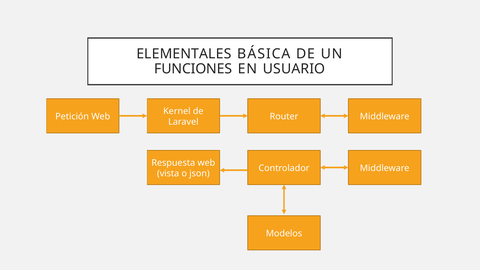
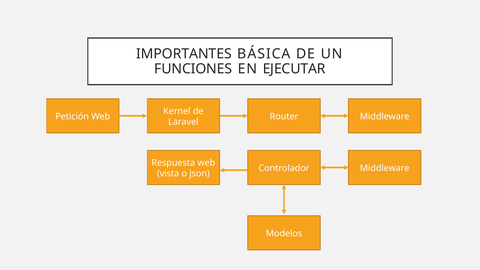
ELEMENTALES: ELEMENTALES -> IMPORTANTES (184, 54)
USUARIO: USUARIO -> EJECUTAR (294, 69)
